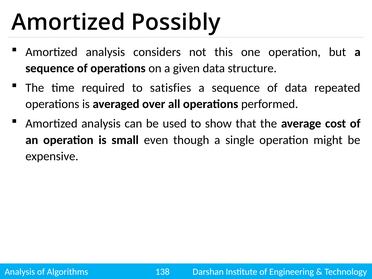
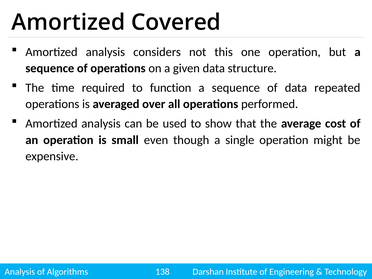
Possibly: Possibly -> Covered (176, 22)
satisfies: satisfies -> function (171, 88)
